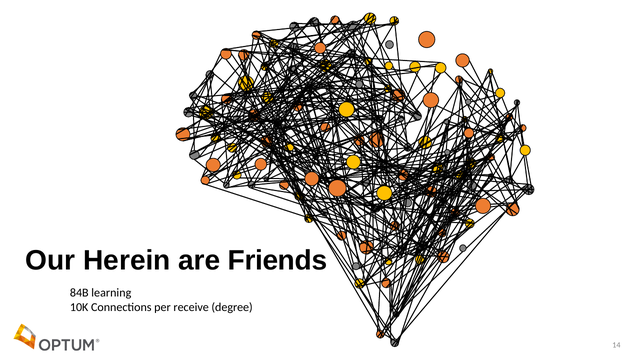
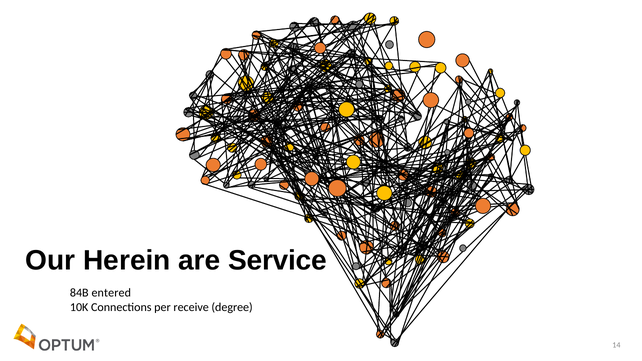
Friends: Friends -> Service (277, 260)
learning: learning -> entered (111, 293)
